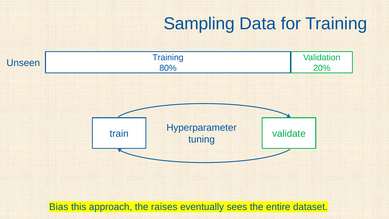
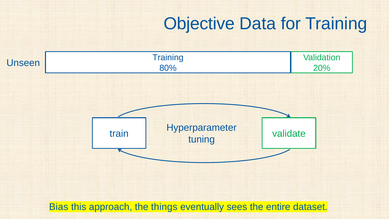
Sampling: Sampling -> Objective (199, 24)
raises: raises -> things (164, 207)
